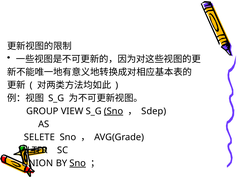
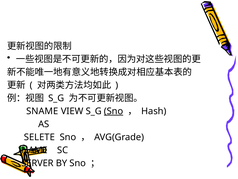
GROUP: GROUP -> SNAME (42, 111)
Sdep: Sdep -> Hash (154, 111)
ALTER: ALTER -> NAME (35, 150)
UNION: UNION -> SERVER (37, 163)
Sno underline: present -> none (78, 163)
